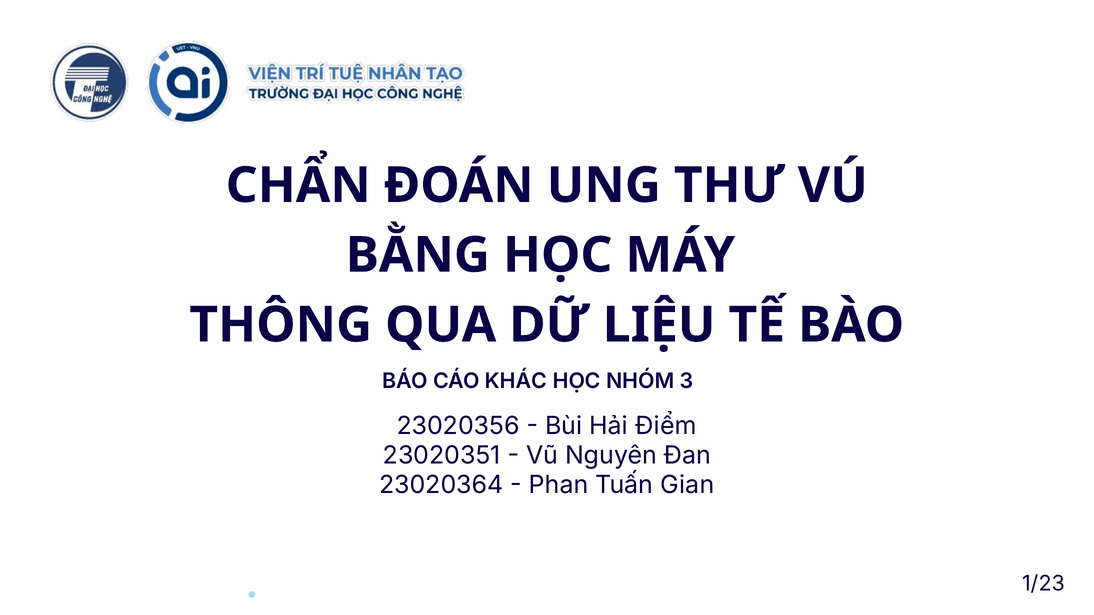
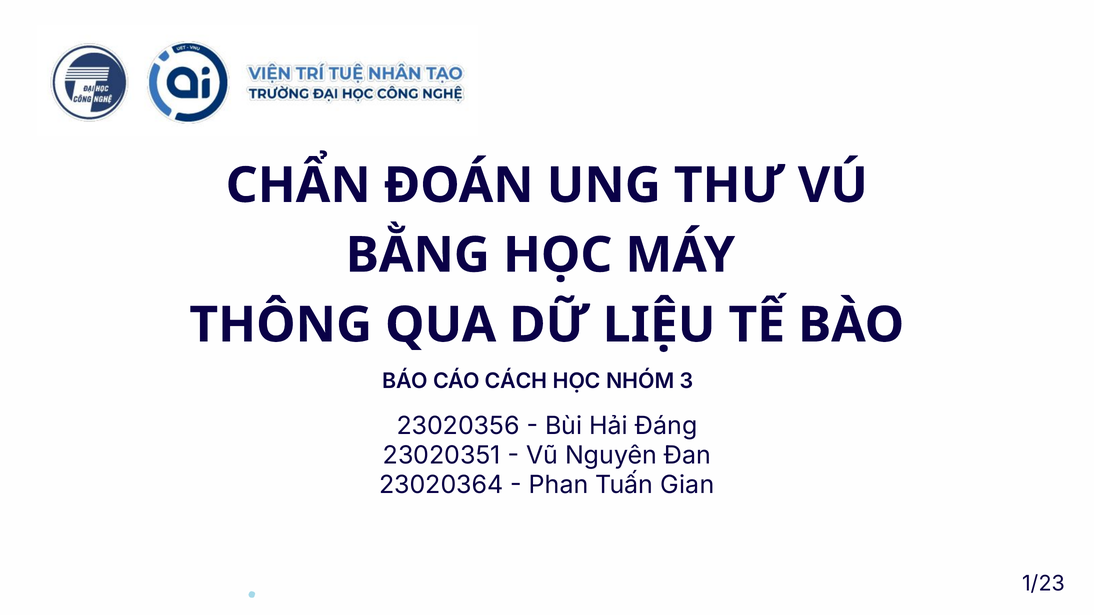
KHÁC: KHÁC -> CÁCH (516, 381)
Điểm: Điểm -> Đáng (666, 426)
